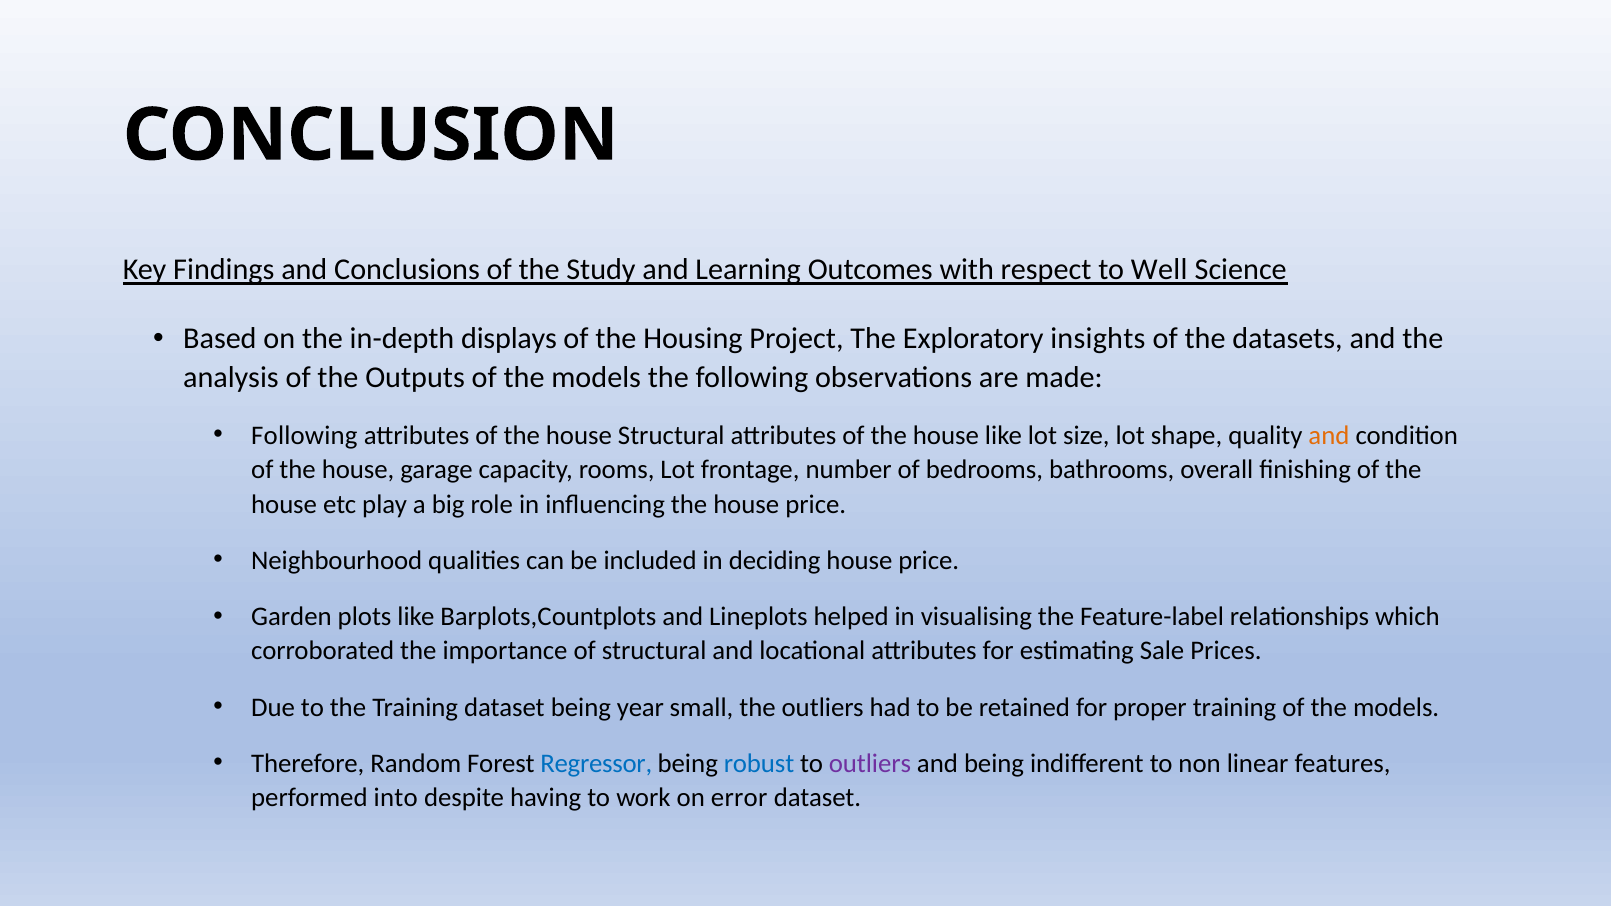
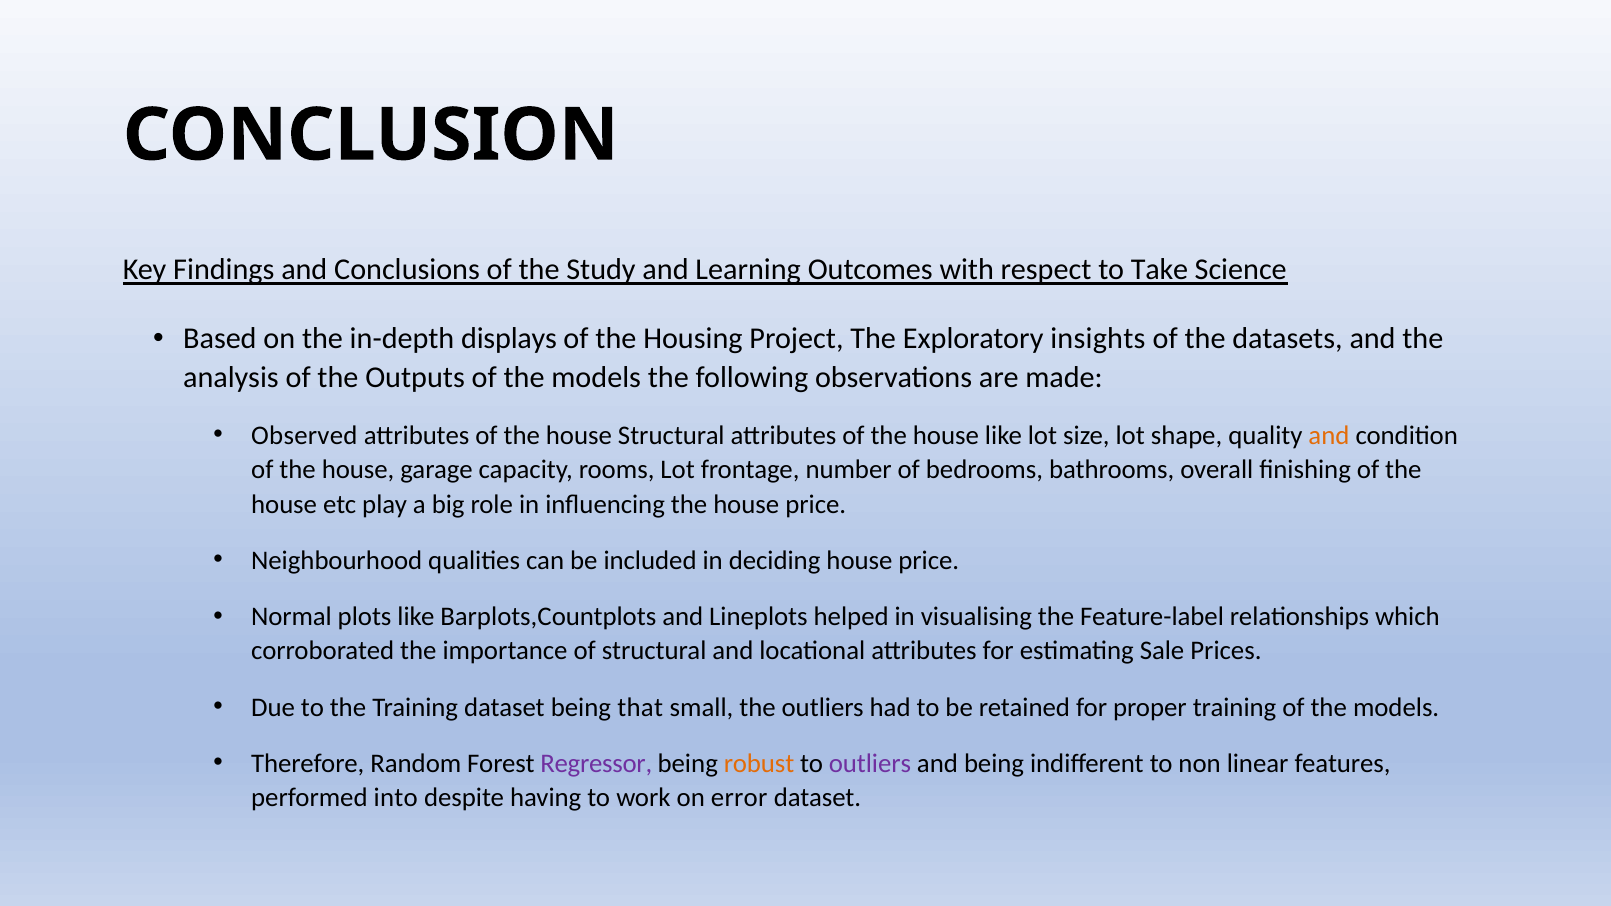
Well: Well -> Take (1159, 270)
Following: Following -> Observed (304, 436)
Garden: Garden -> Normal (291, 617)
year: year -> that (640, 707)
Regressor colour: blue -> purple (596, 764)
robust colour: blue -> orange (759, 764)
